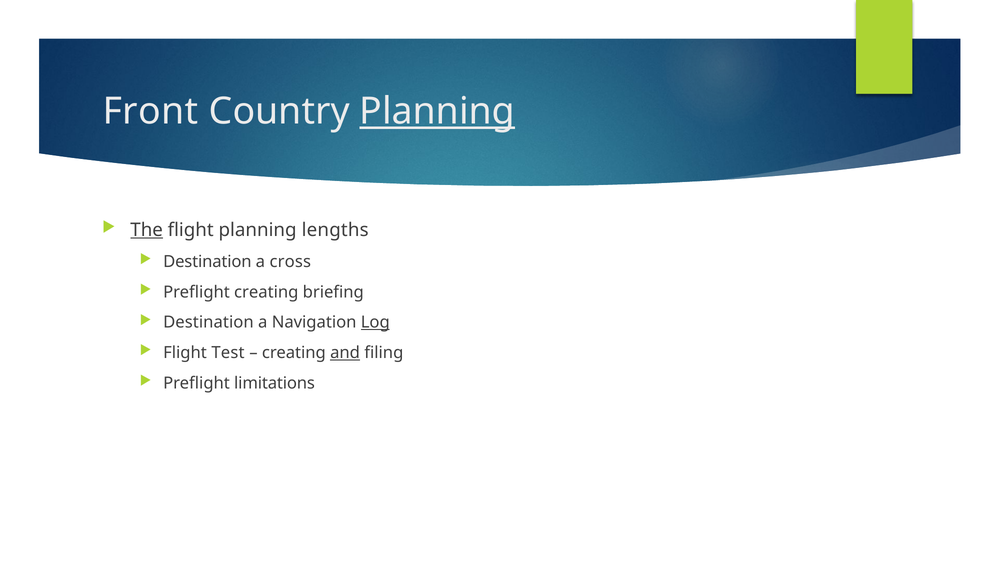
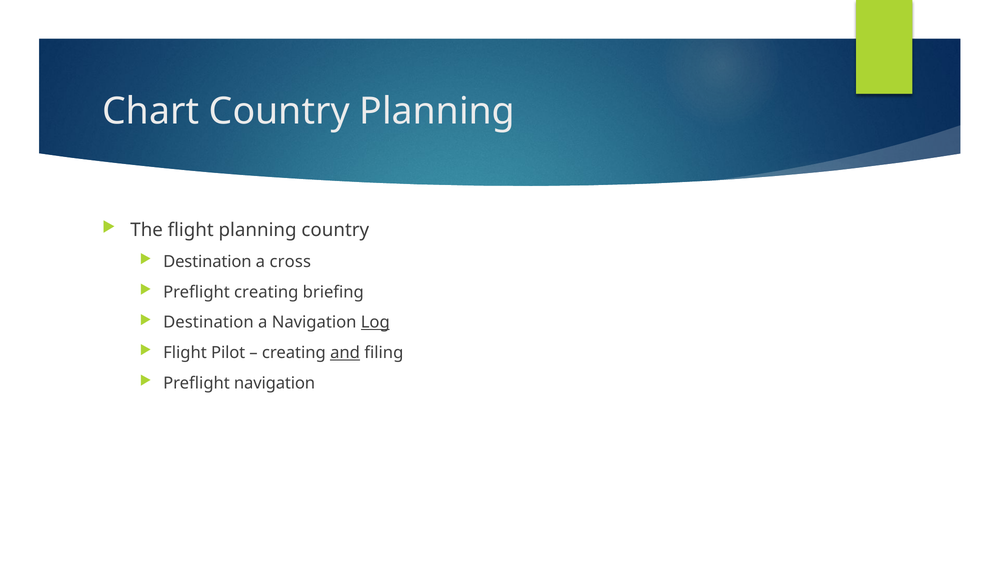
Front: Front -> Chart (151, 111)
Planning underline: present -> none (437, 111)
The underline: present -> none (147, 230)
planning lengths: lengths -> country (335, 230)
Test: Test -> Pilot (228, 353)
Preflight limitations: limitations -> navigation (275, 383)
